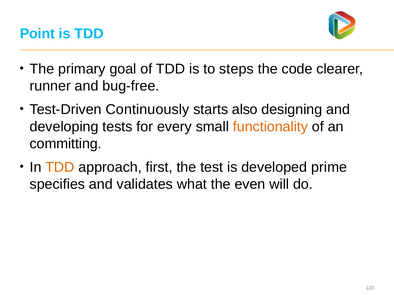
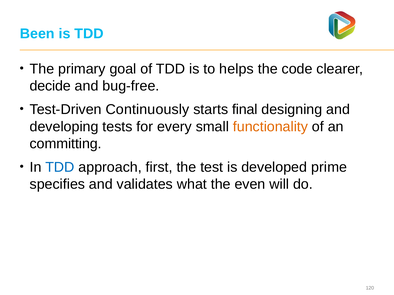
Point: Point -> Been (37, 34)
steps: steps -> helps (237, 69)
runner: runner -> decide (50, 86)
also: also -> final (245, 110)
TDD colour: orange -> blue (60, 167)
